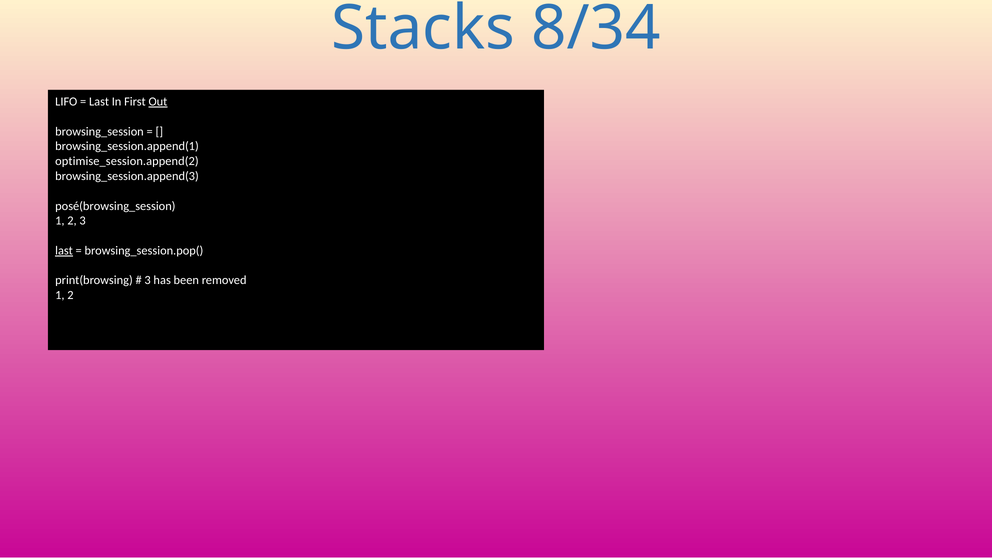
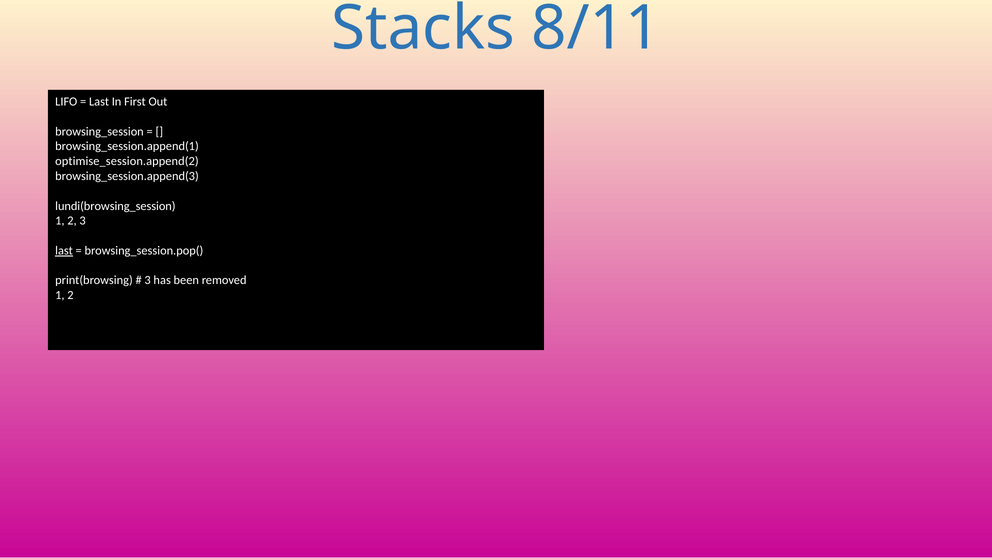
8/34: 8/34 -> 8/11 (596, 28)
Out underline: present -> none (158, 102)
posé(browsing_session: posé(browsing_session -> lundi(browsing_session (115, 206)
